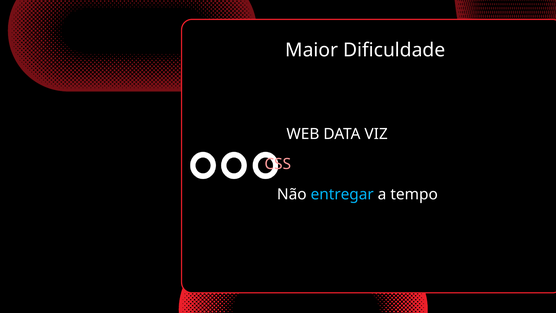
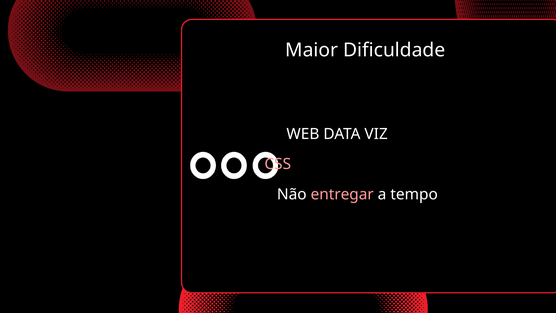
entregar colour: light blue -> pink (342, 194)
